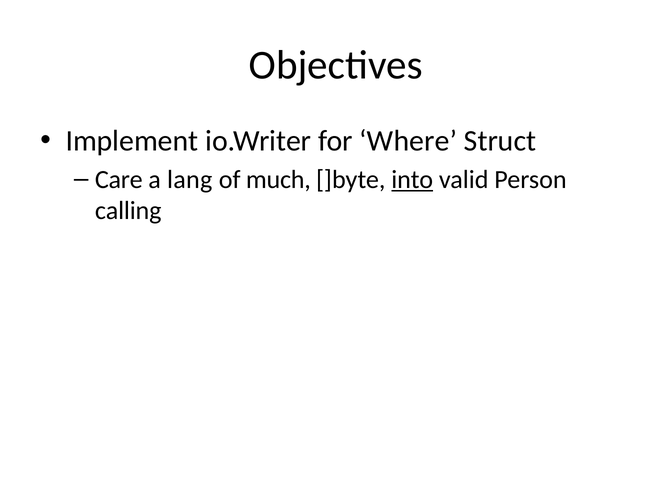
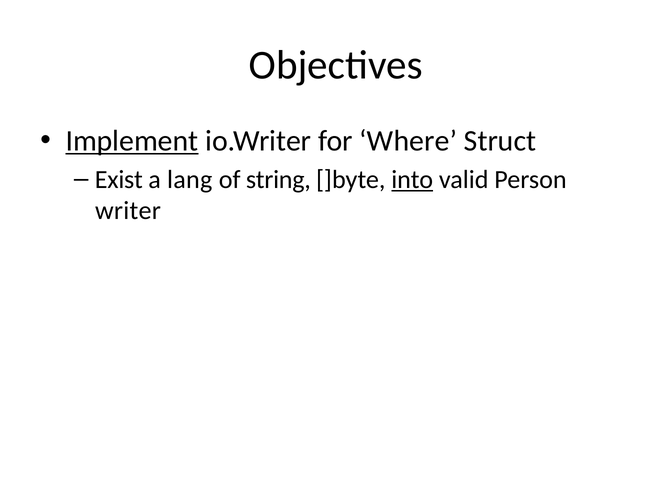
Implement underline: none -> present (132, 141)
Care: Care -> Exist (119, 180)
much: much -> string (278, 180)
calling: calling -> writer (128, 211)
